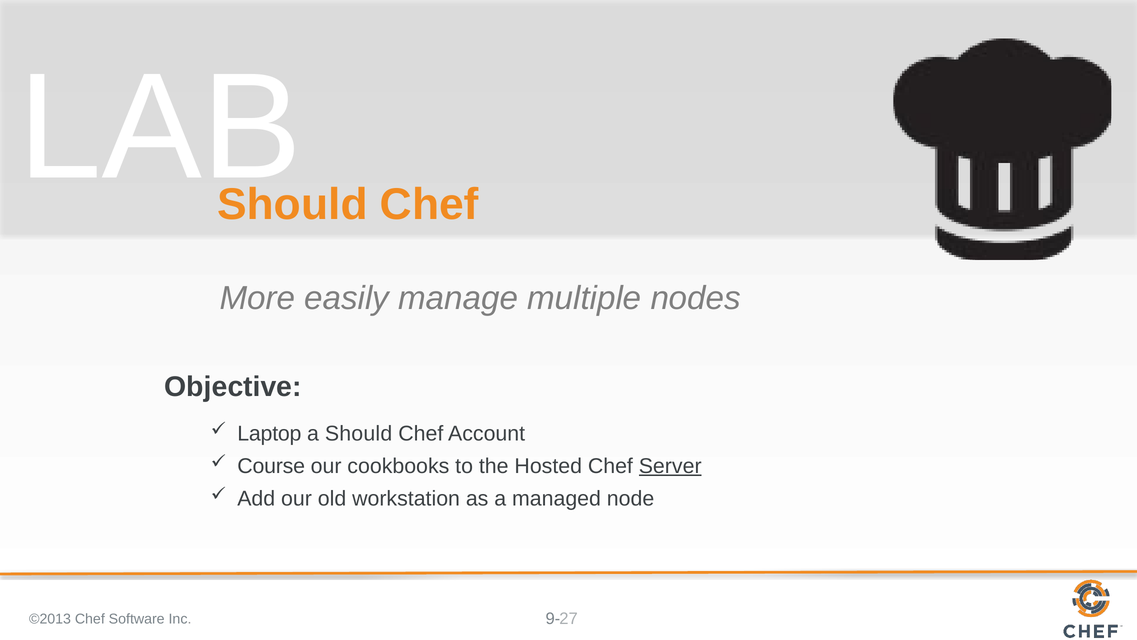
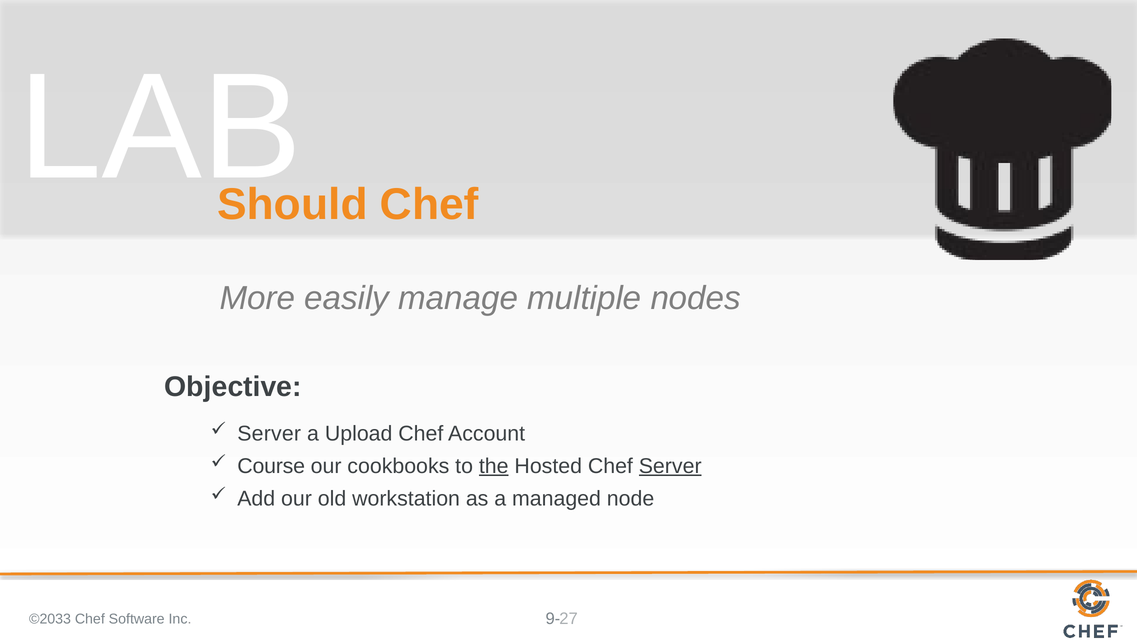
Laptop: Laptop -> Server (269, 433)
a Should: Should -> Upload (359, 433)
the underline: none -> present (494, 466)
©2013: ©2013 -> ©2033 (50, 619)
